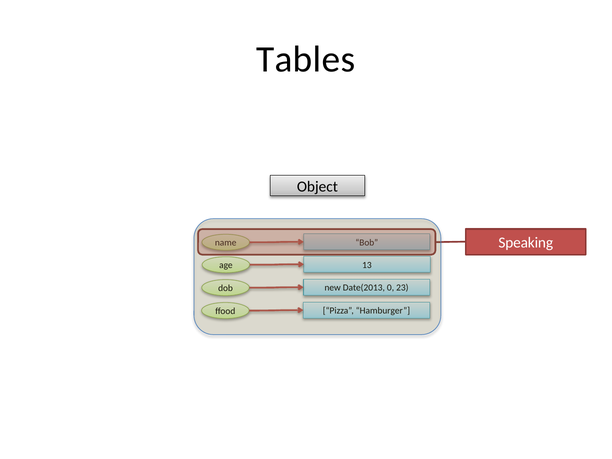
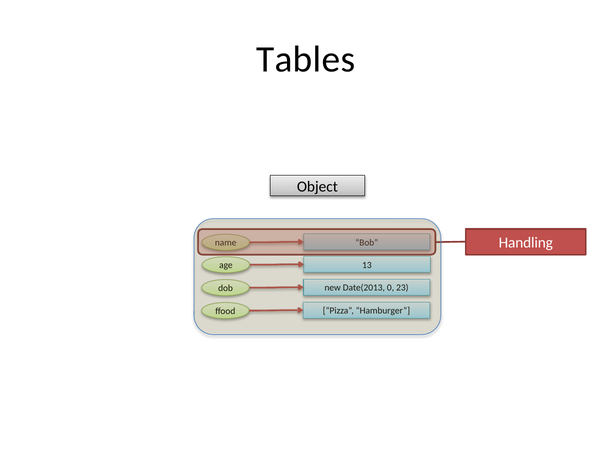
Speaking: Speaking -> Handling (526, 243)
